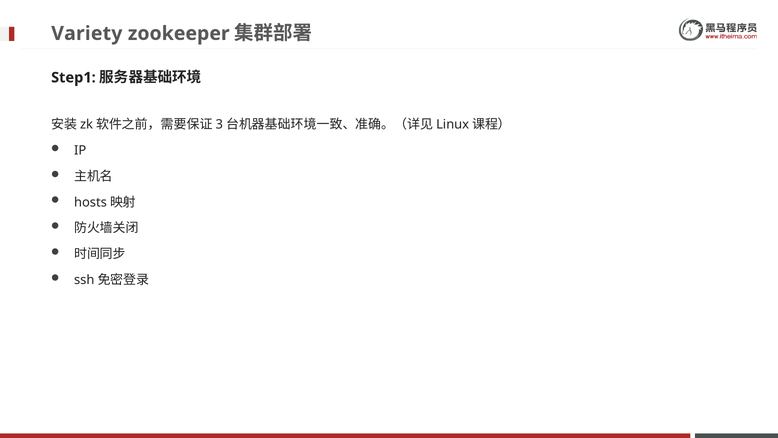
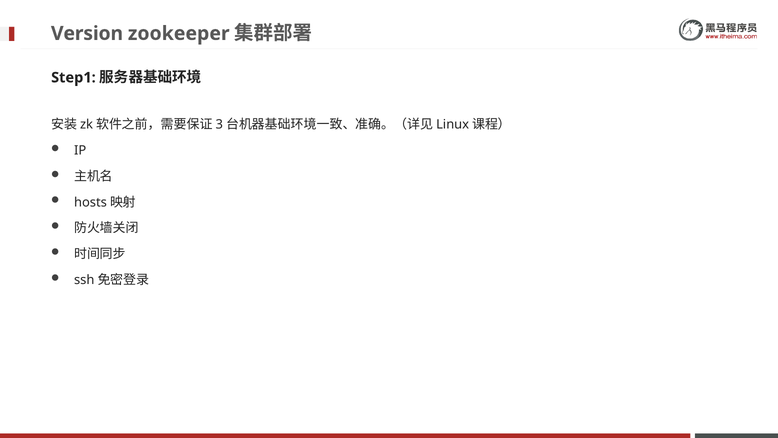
Variety: Variety -> Version (87, 33)
